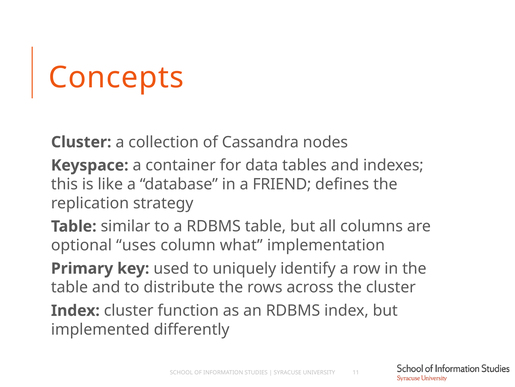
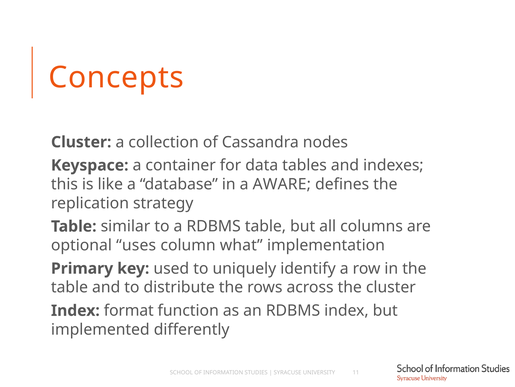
FRIEND: FRIEND -> AWARE (282, 184)
Index cluster: cluster -> format (129, 310)
